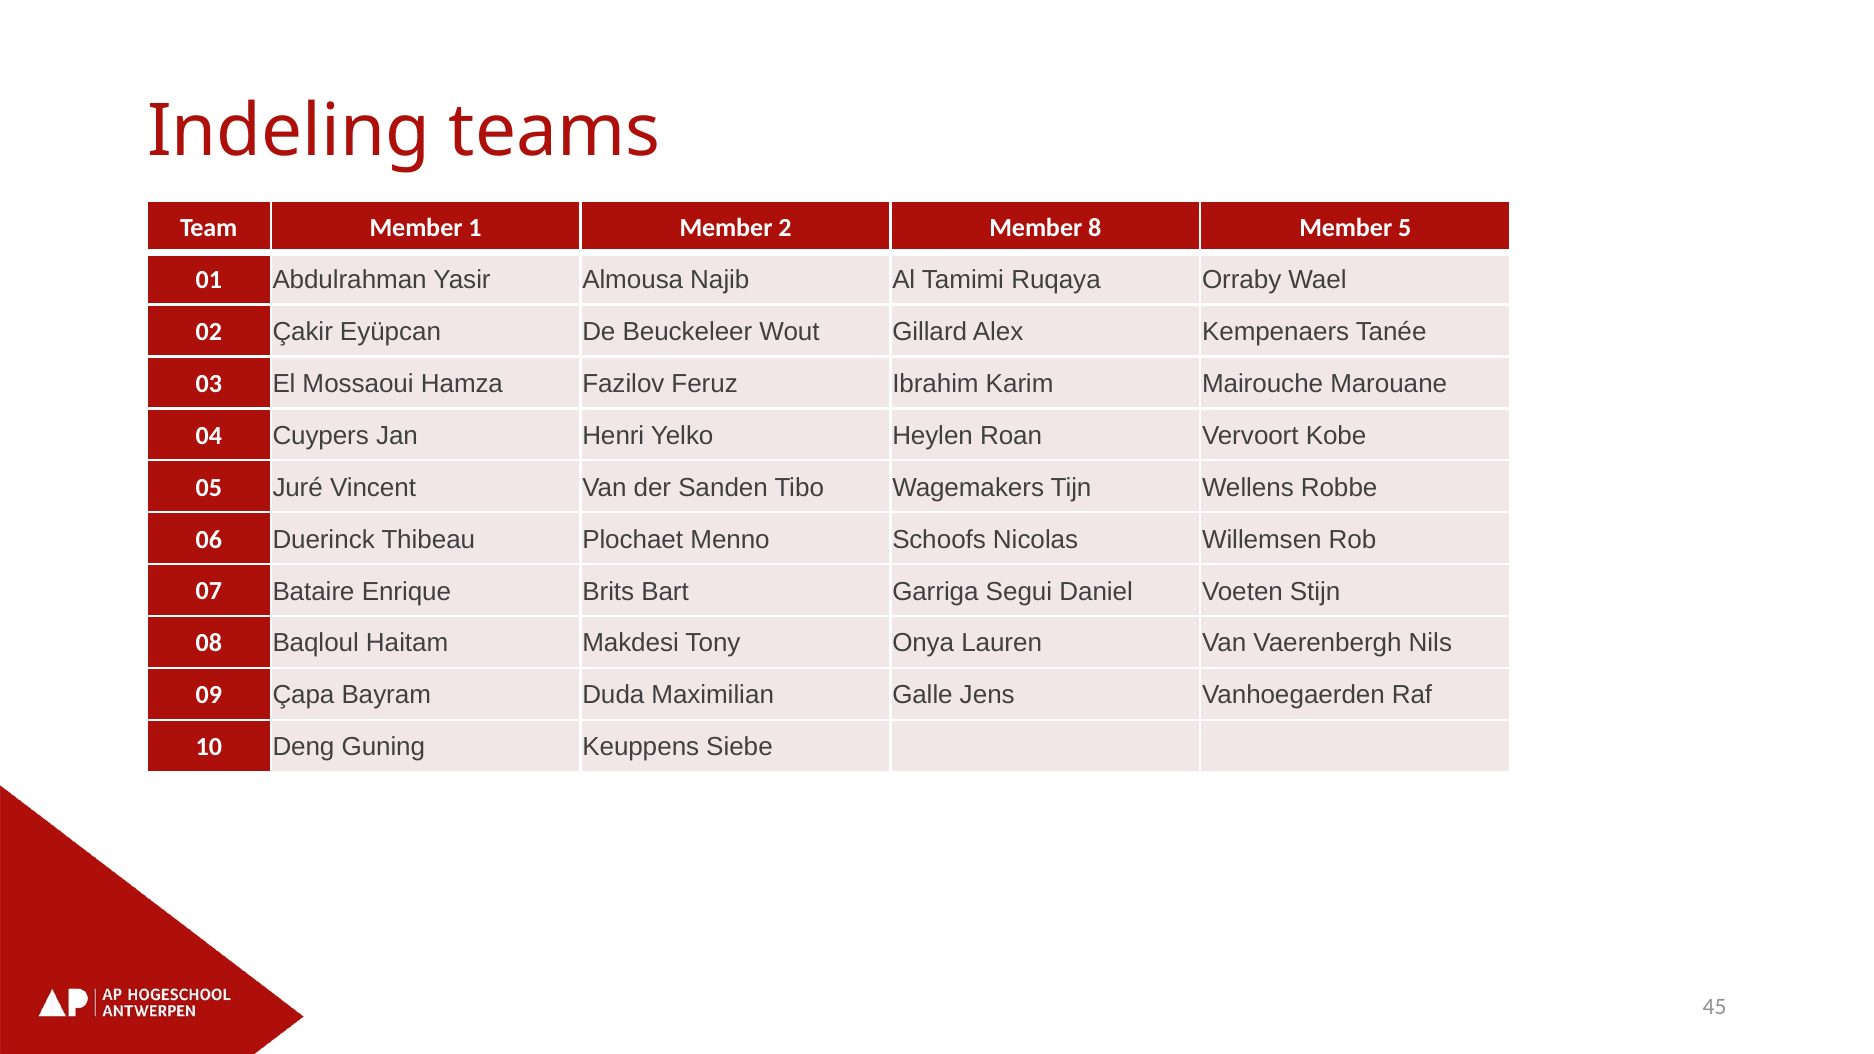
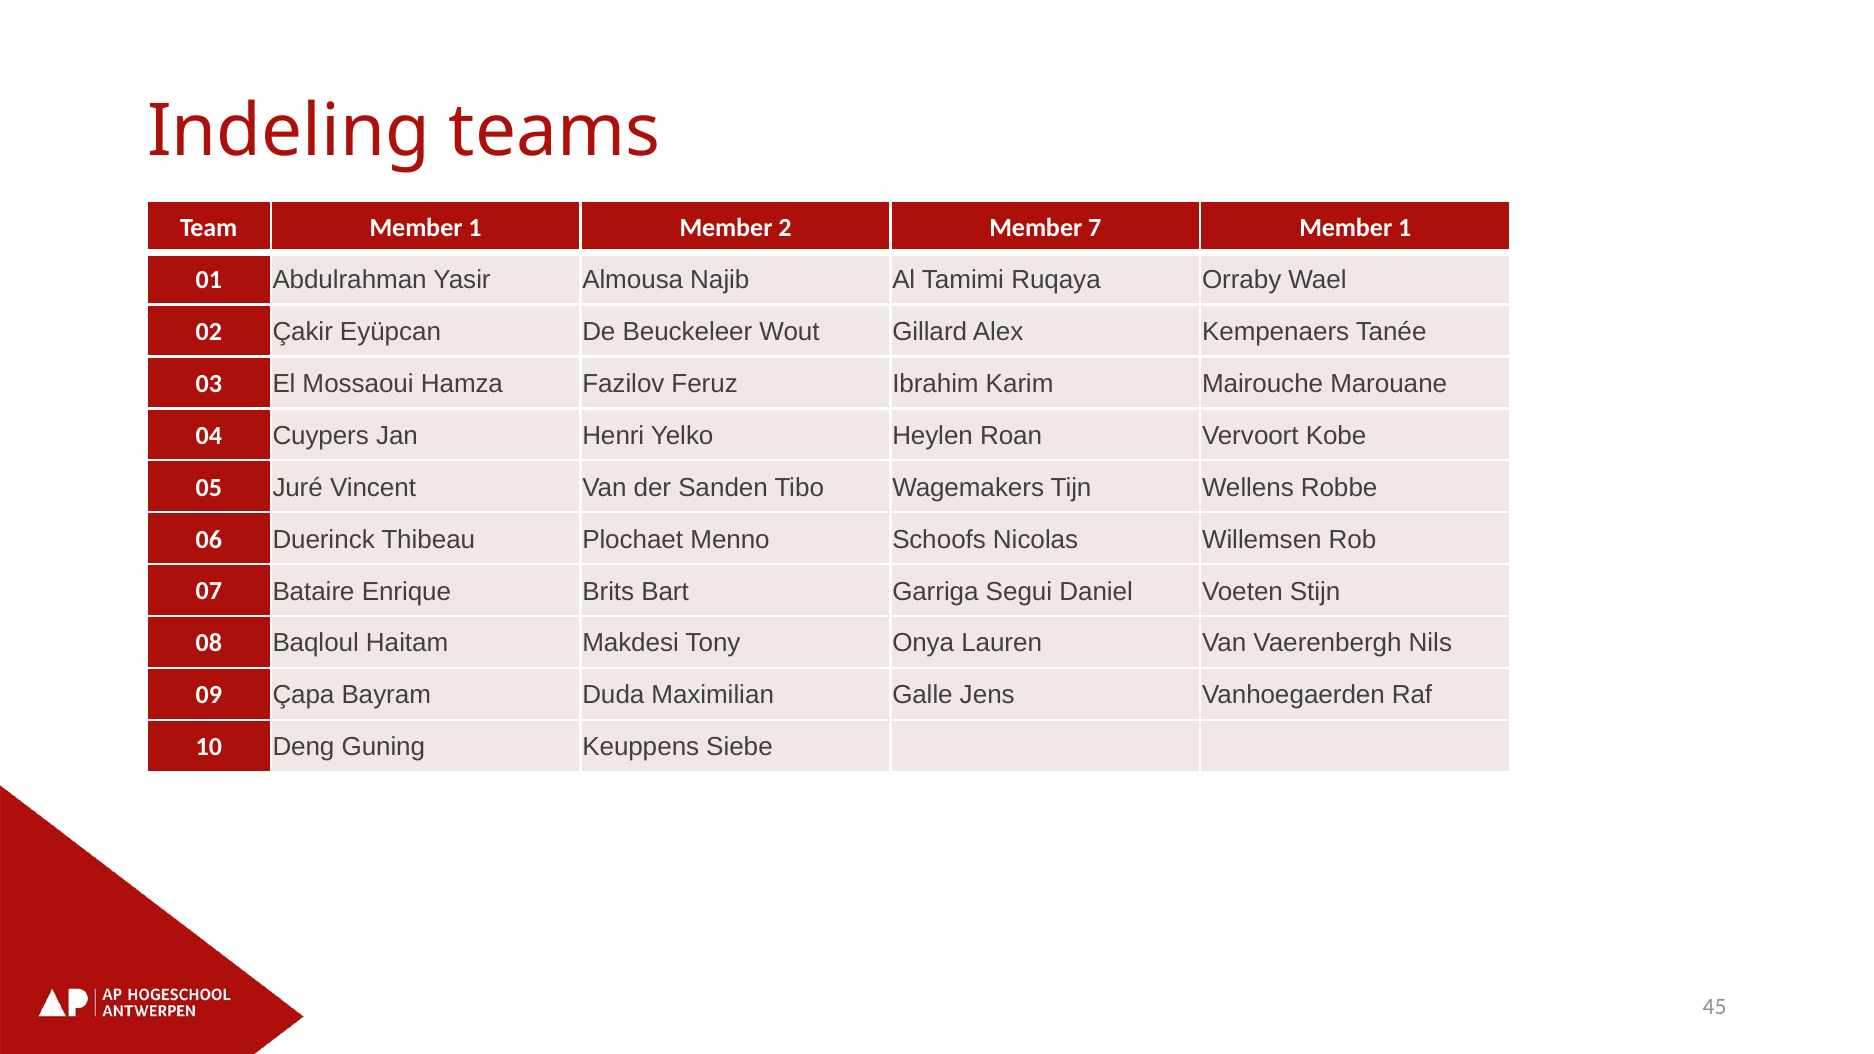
8: 8 -> 7 (1095, 228)
5: 5 -> 1 (1405, 228)
